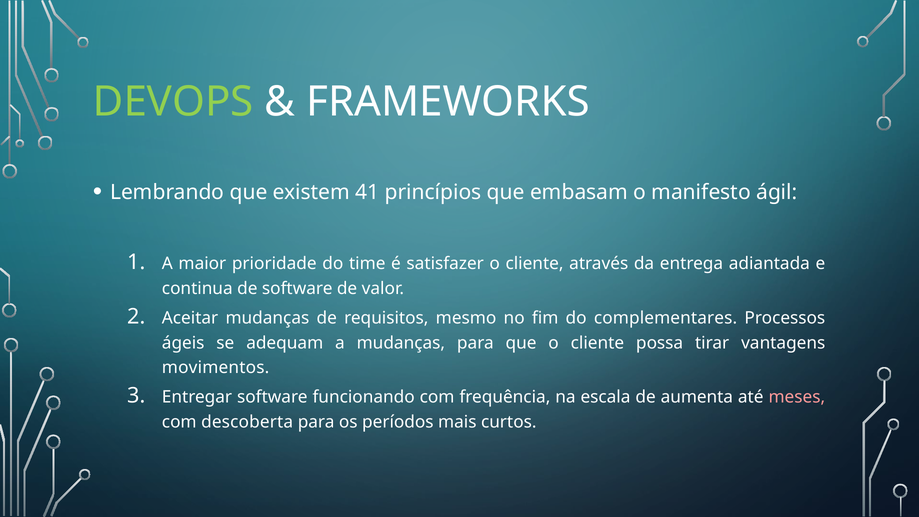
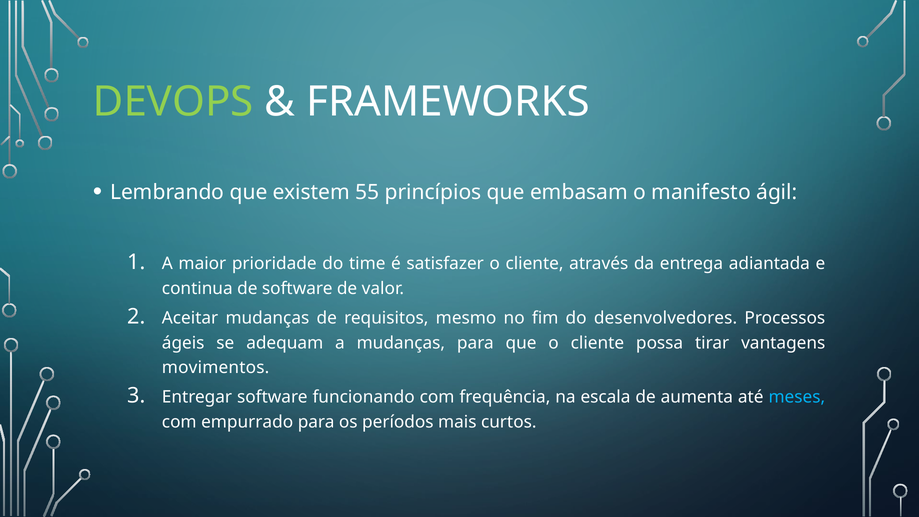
41: 41 -> 55 (367, 192)
complementares: complementares -> desenvolvedores (666, 318)
meses colour: pink -> light blue (797, 397)
descoberta: descoberta -> empurrado (247, 422)
